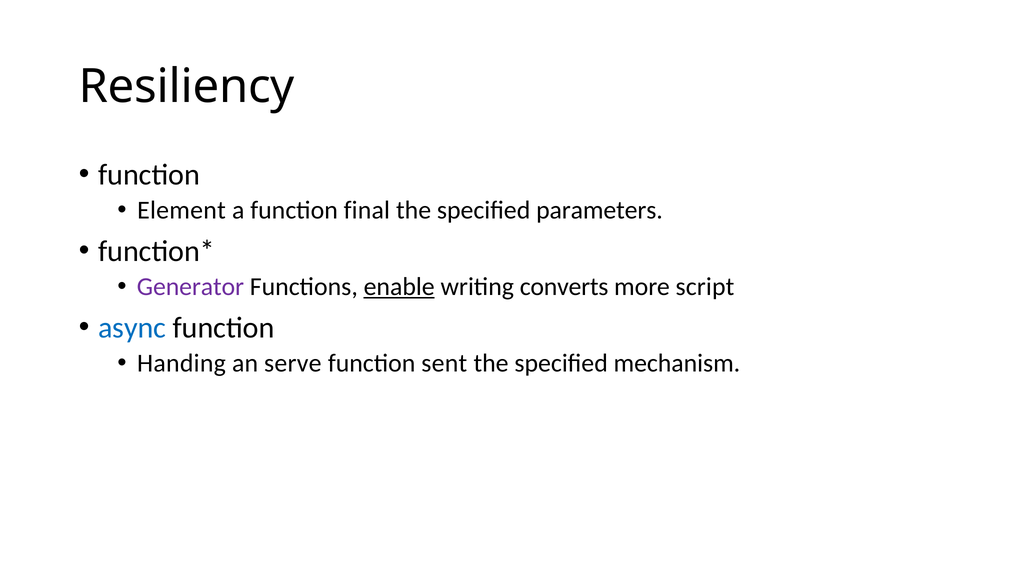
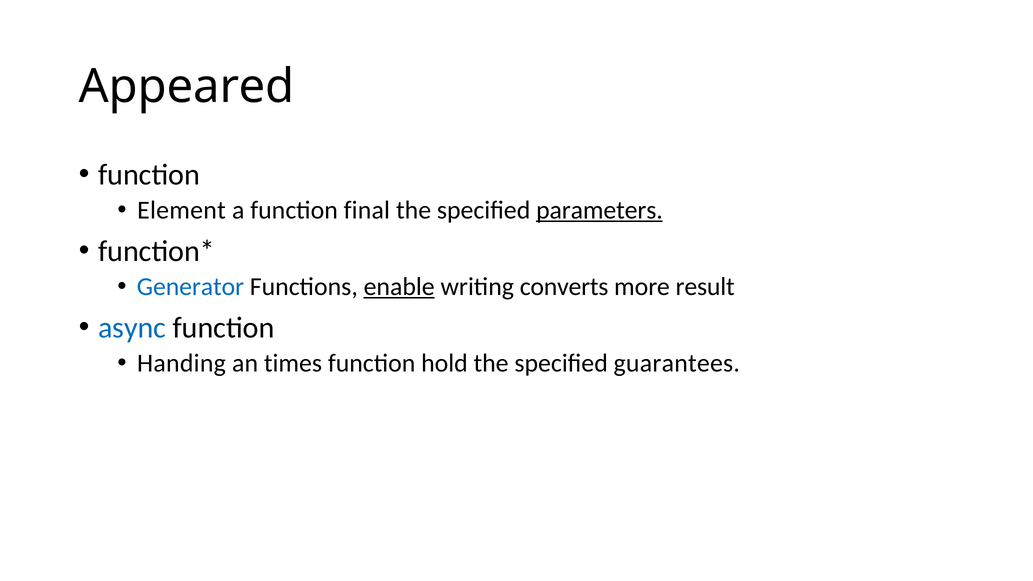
Resiliency: Resiliency -> Appeared (187, 87)
parameters underline: none -> present (599, 210)
Generator colour: purple -> blue (190, 287)
script: script -> result (705, 287)
serve: serve -> times (293, 363)
sent: sent -> hold (444, 363)
mechanism: mechanism -> guarantees (677, 363)
